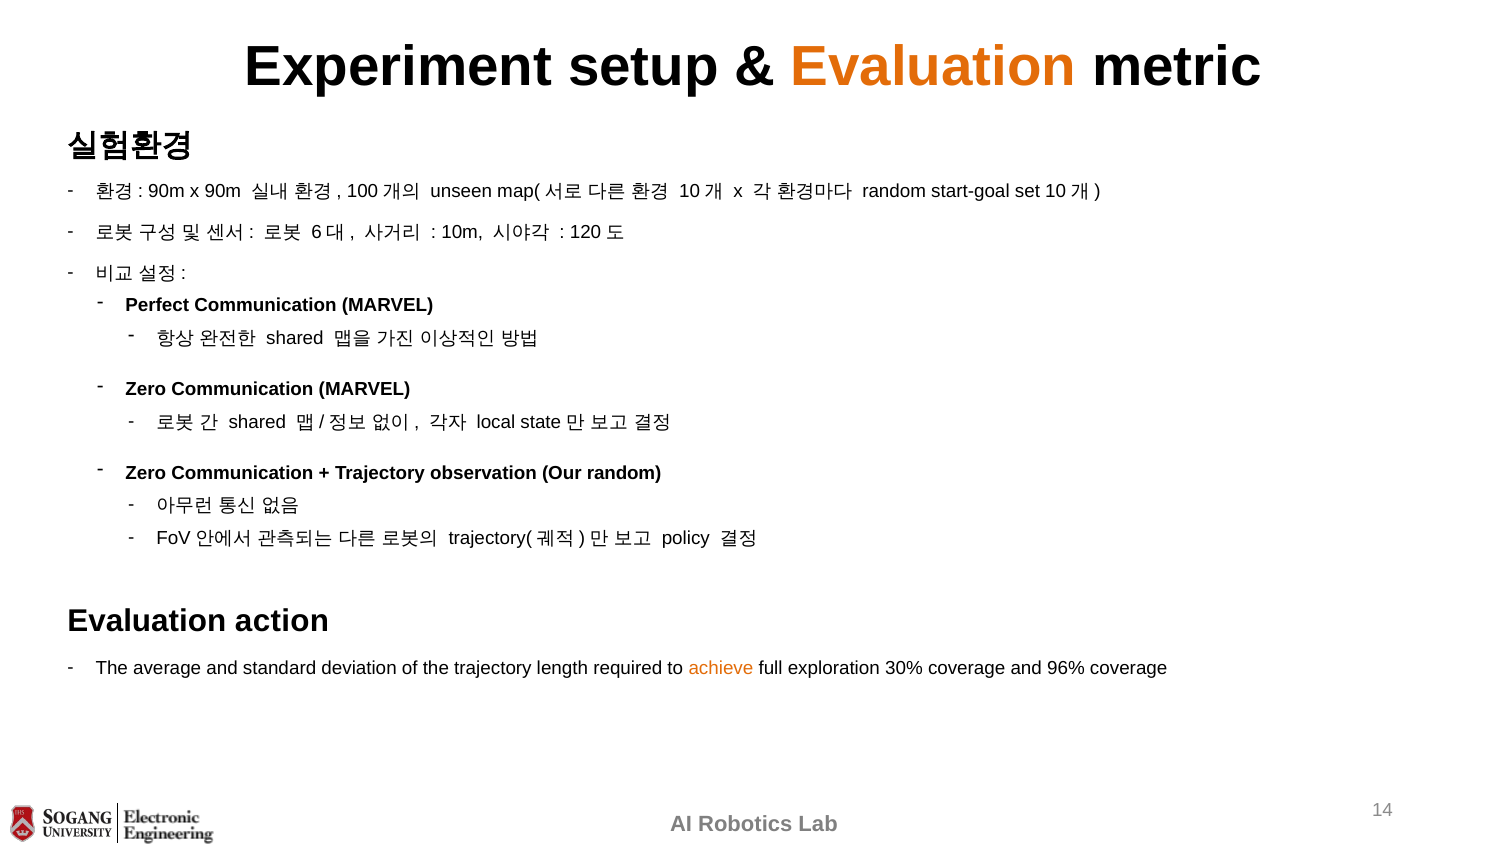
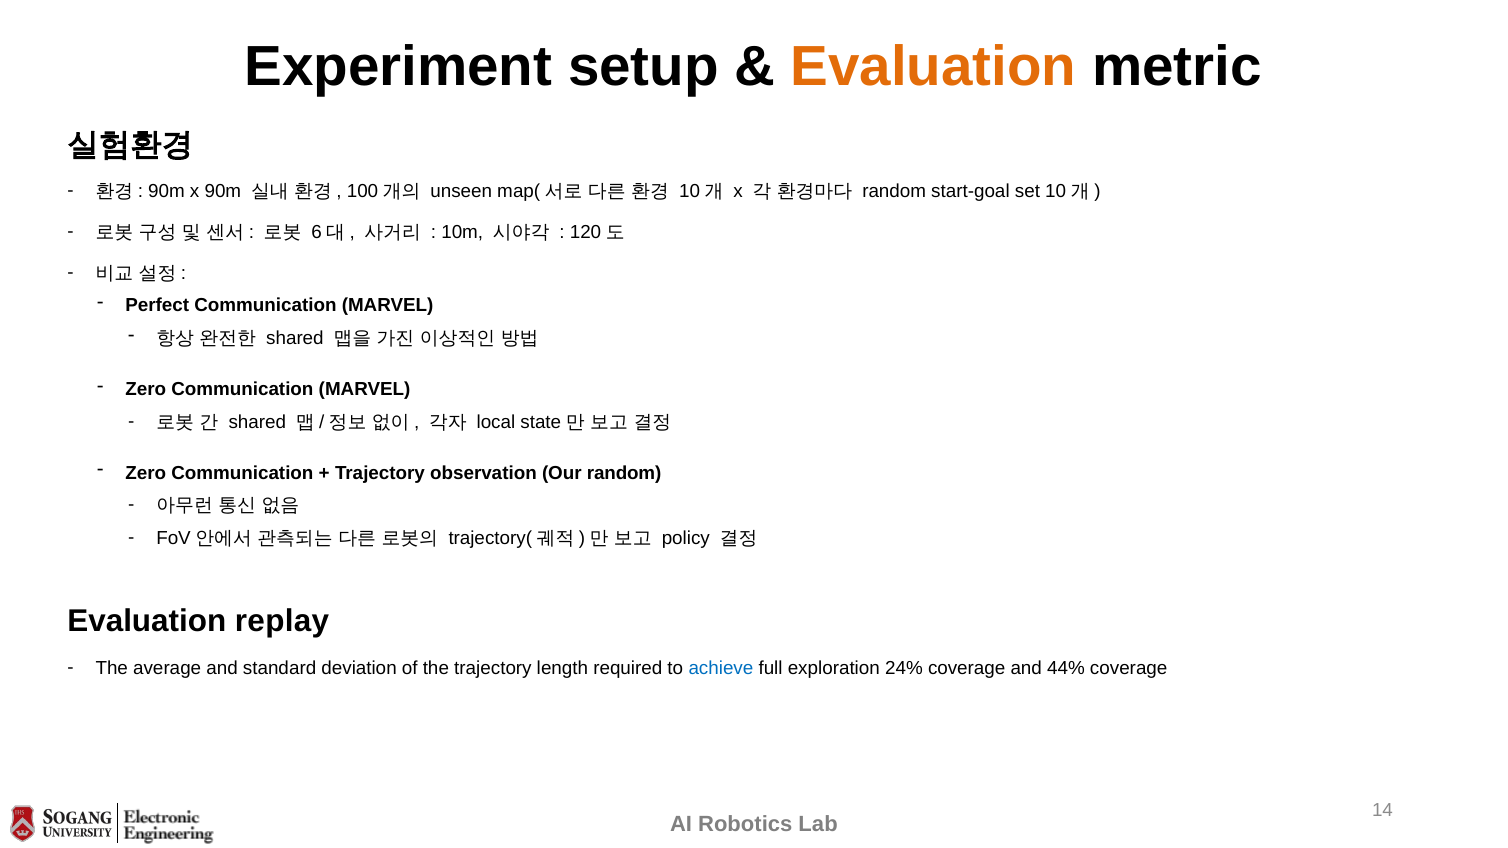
action: action -> replay (282, 622)
achieve colour: orange -> blue (721, 669)
30%: 30% -> 24% (904, 669)
96%: 96% -> 44% (1066, 669)
